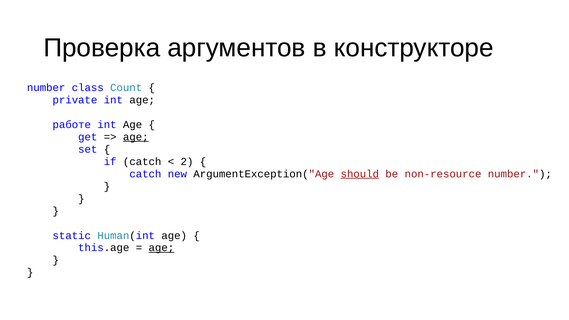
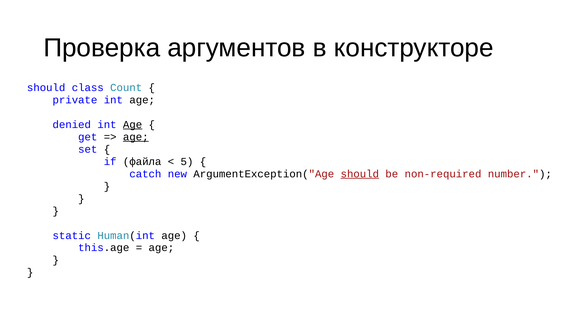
number: number -> should (46, 88)
работе: работе -> denied (72, 125)
Age underline: none -> present (133, 125)
if catch: catch -> файла (142, 162)
2: 2 -> 5 (187, 162)
non-resource: non-resource -> non-required (443, 174)
age underline: present -> none (161, 248)
